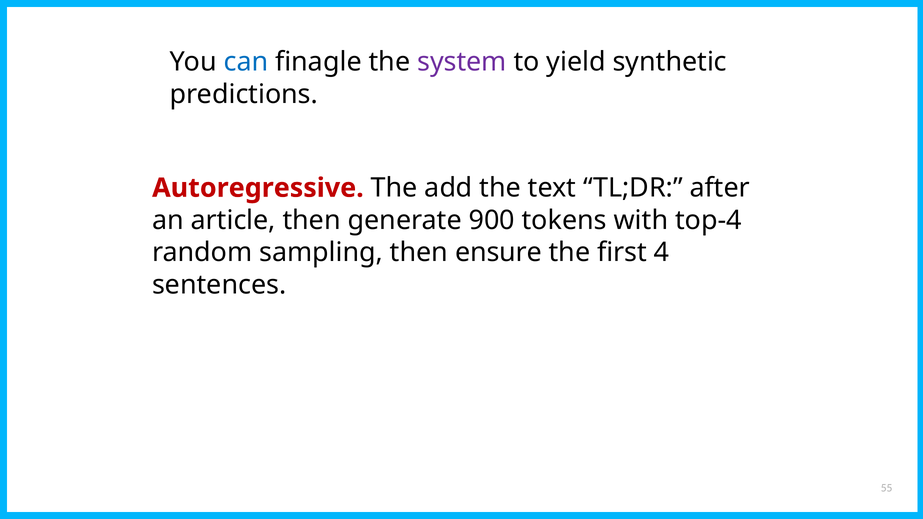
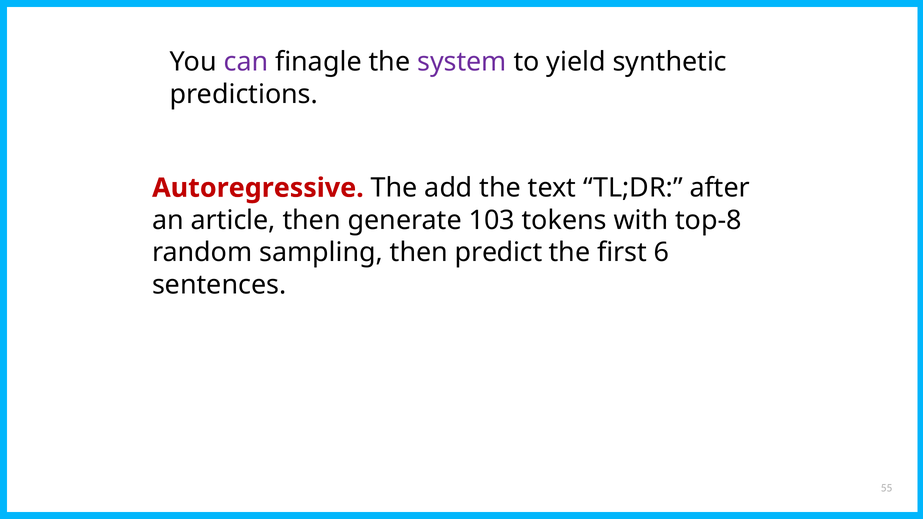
can colour: blue -> purple (246, 62)
900: 900 -> 103 (492, 220)
top-4: top-4 -> top-8 (708, 220)
ensure: ensure -> predict (499, 253)
4: 4 -> 6 (662, 253)
